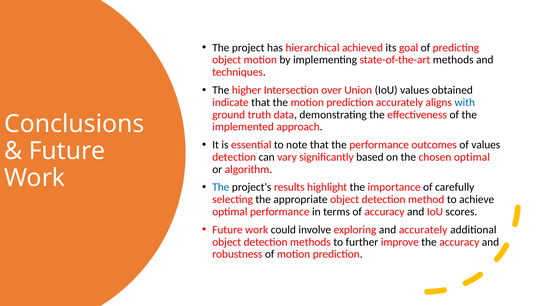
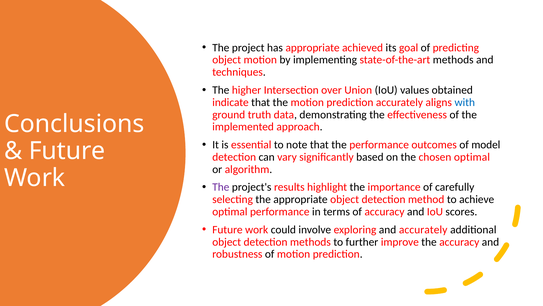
has hierarchical: hierarchical -> appropriate (313, 48)
of values: values -> model (486, 145)
The colour: blue -> purple (221, 187)
